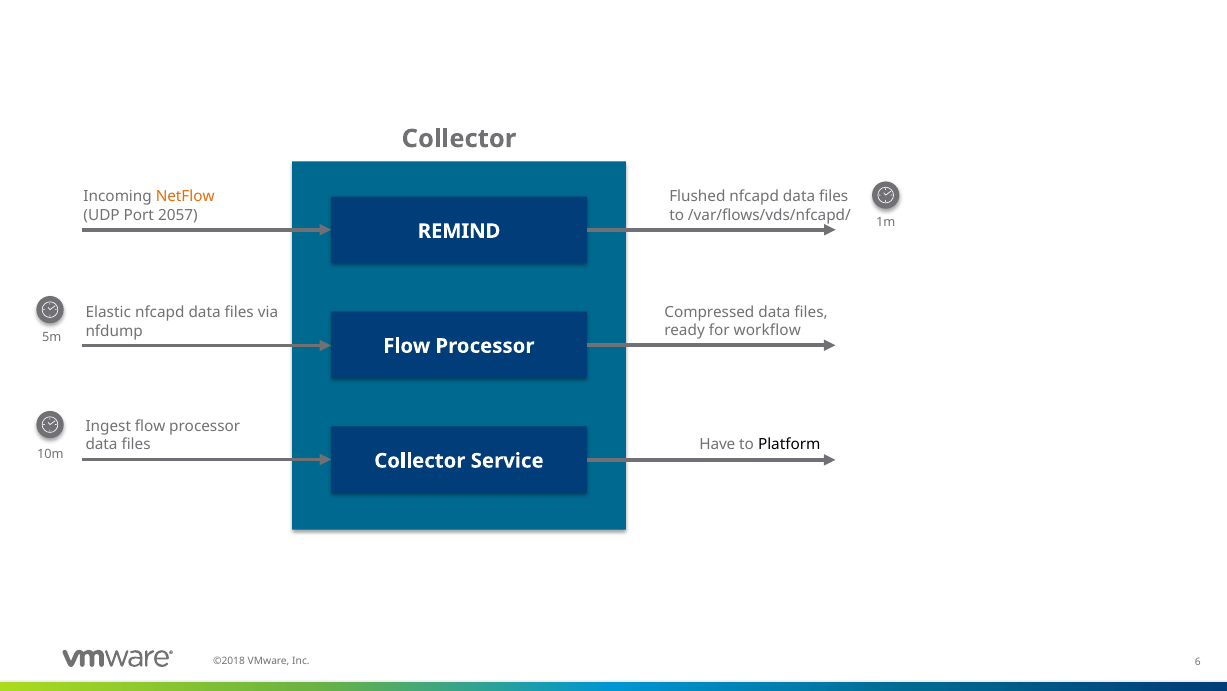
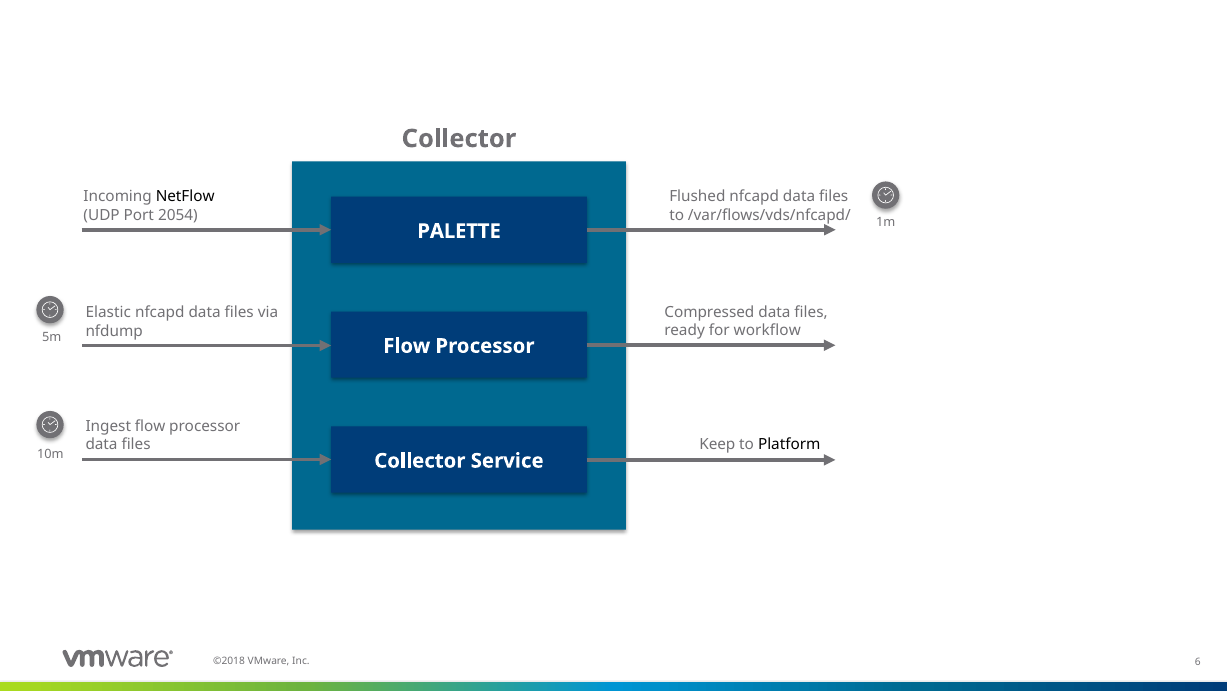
NetFlow colour: orange -> black (185, 197)
2057: 2057 -> 2054 (178, 215)
REMIND: REMIND -> PALETTE (459, 231)
Have: Have -> Keep (717, 444)
